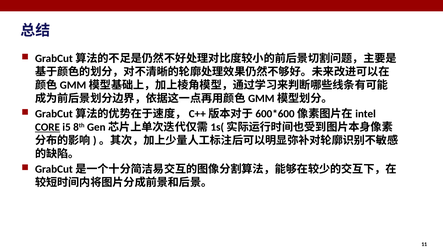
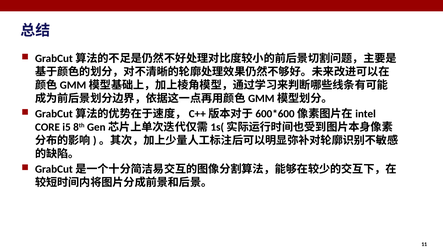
CORE underline: present -> none (47, 127)
